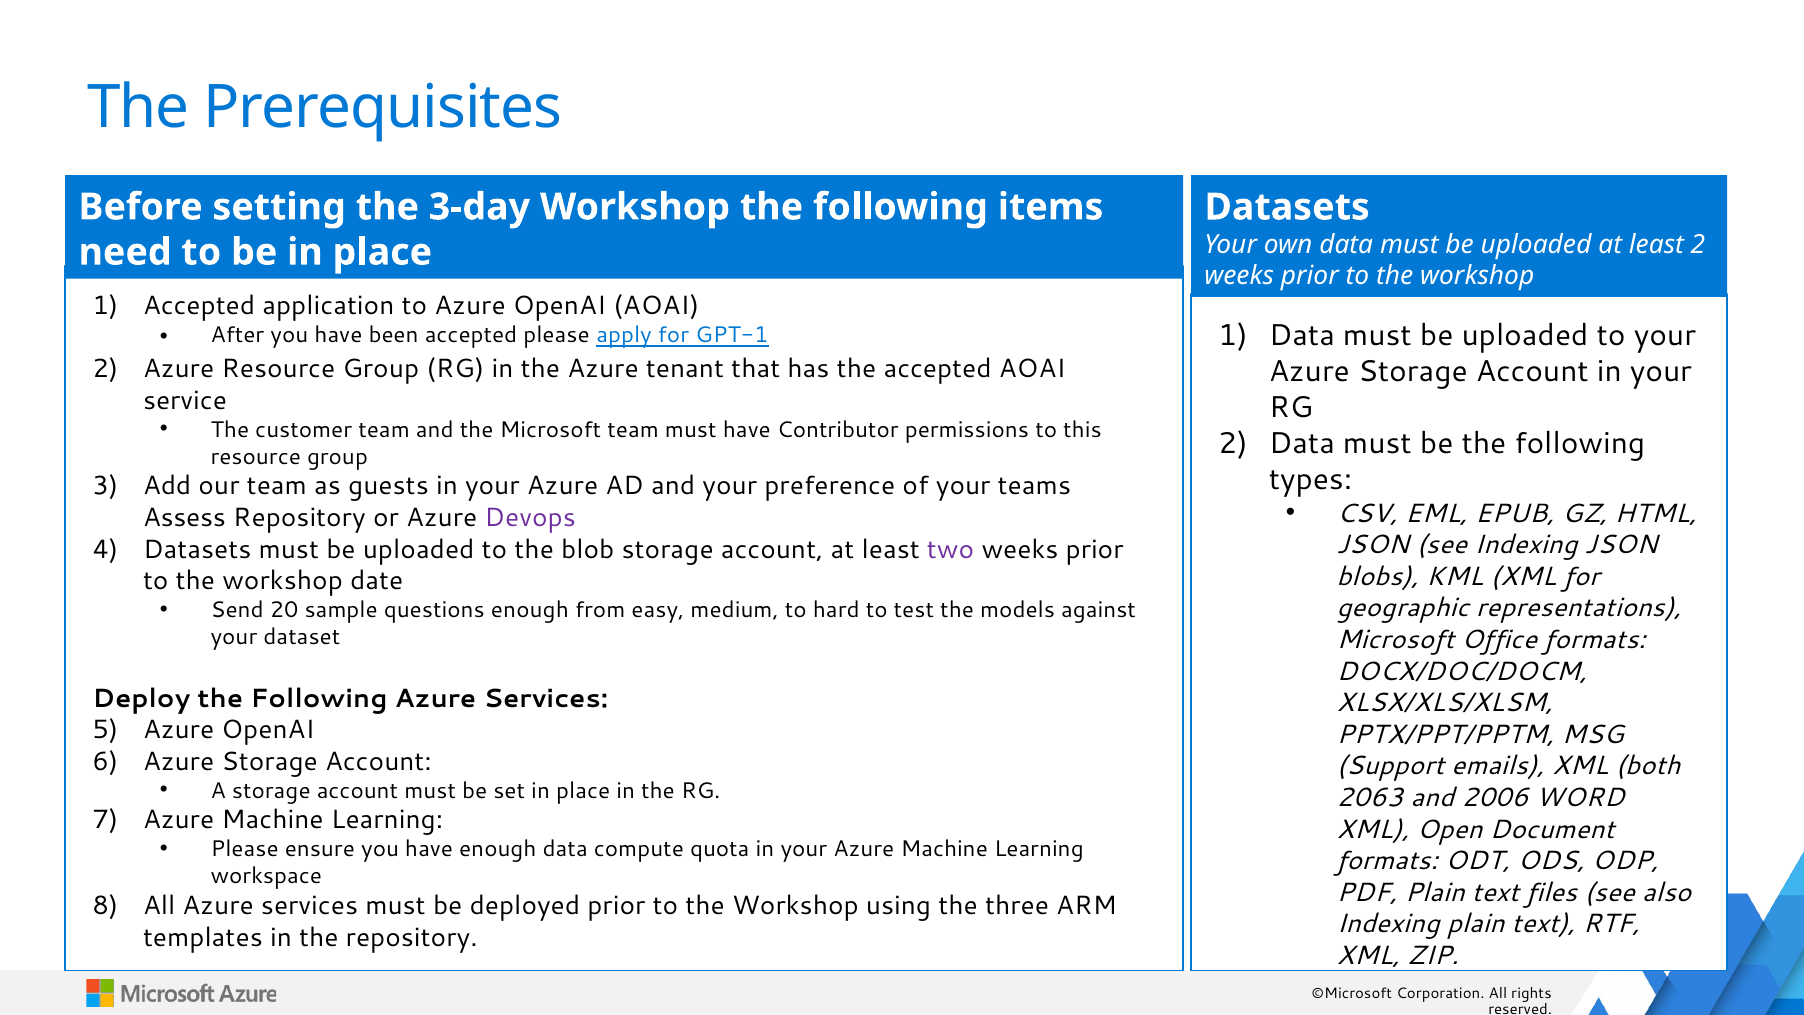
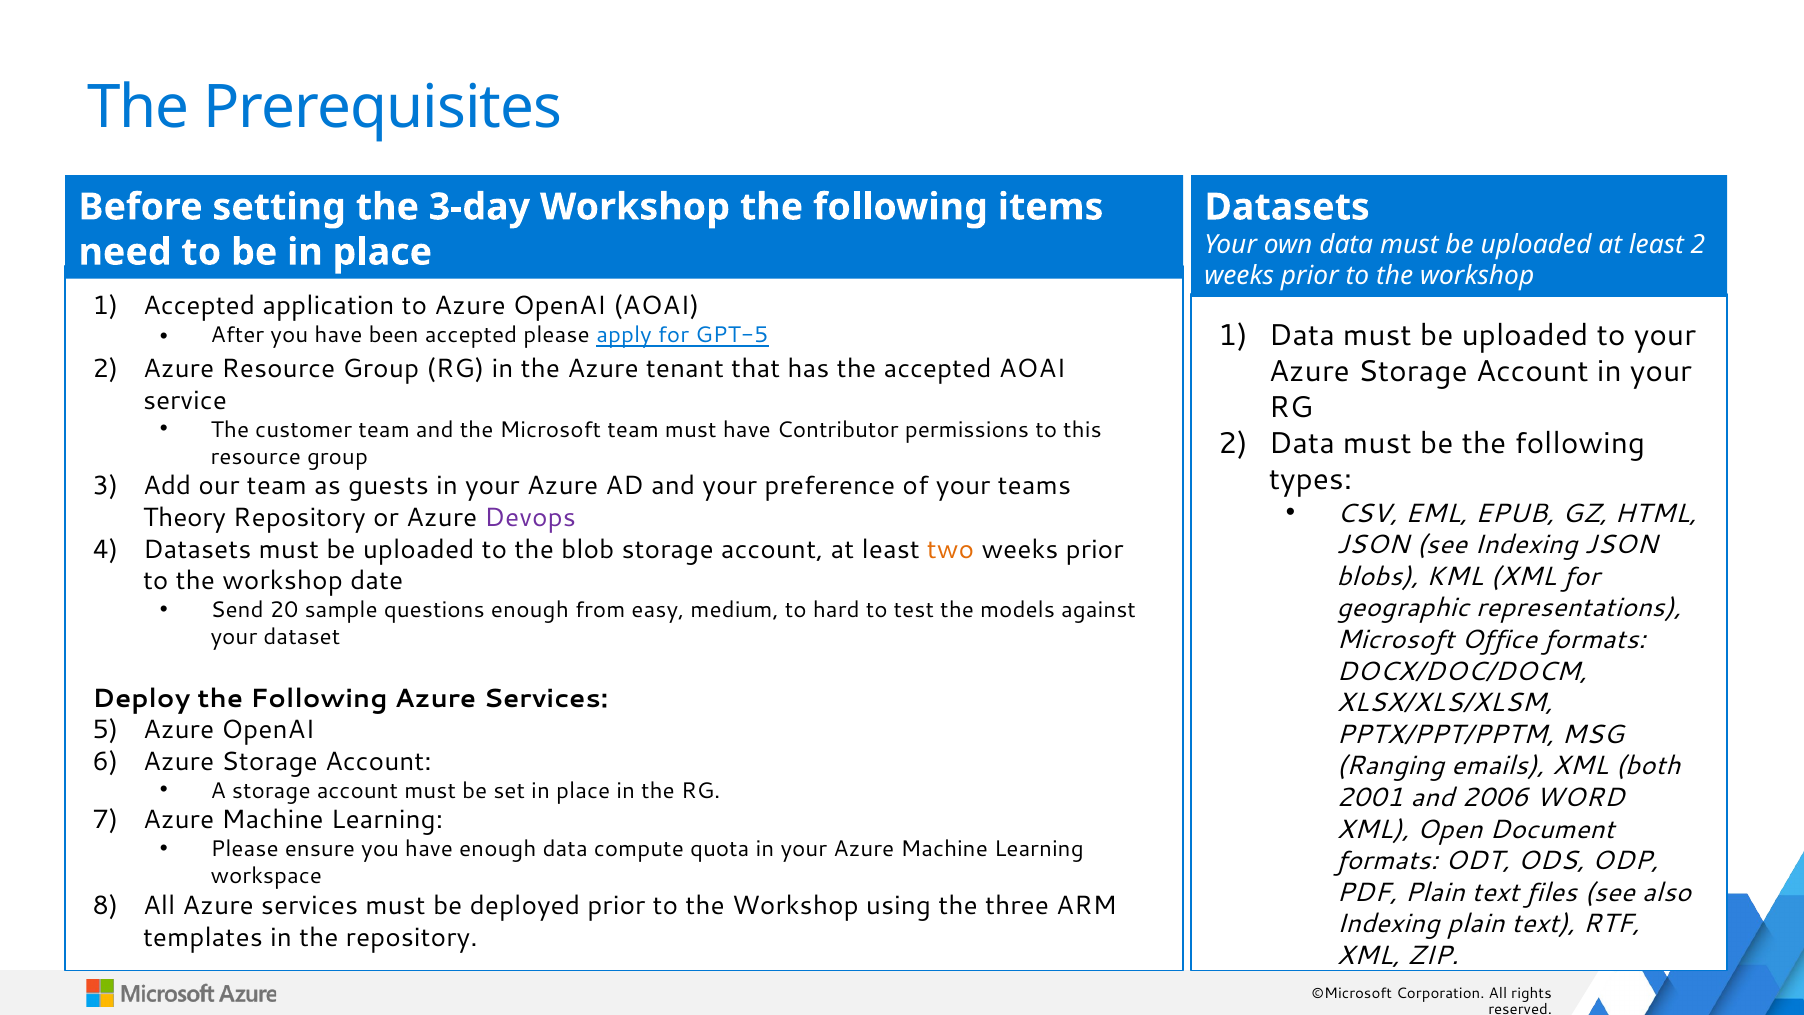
GPT-1: GPT-1 -> GPT-5 (732, 334)
Assess: Assess -> Theory (185, 518)
two colour: purple -> orange (951, 549)
Support: Support -> Ranging (1390, 766)
2063: 2063 -> 2001 (1370, 798)
